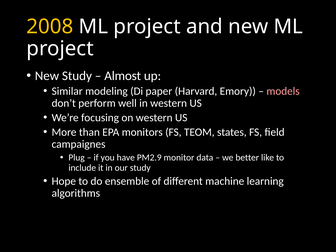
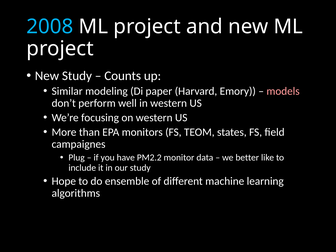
2008 colour: yellow -> light blue (50, 27)
Almost: Almost -> Counts (123, 76)
PM2.9: PM2.9 -> PM2.2 (149, 158)
